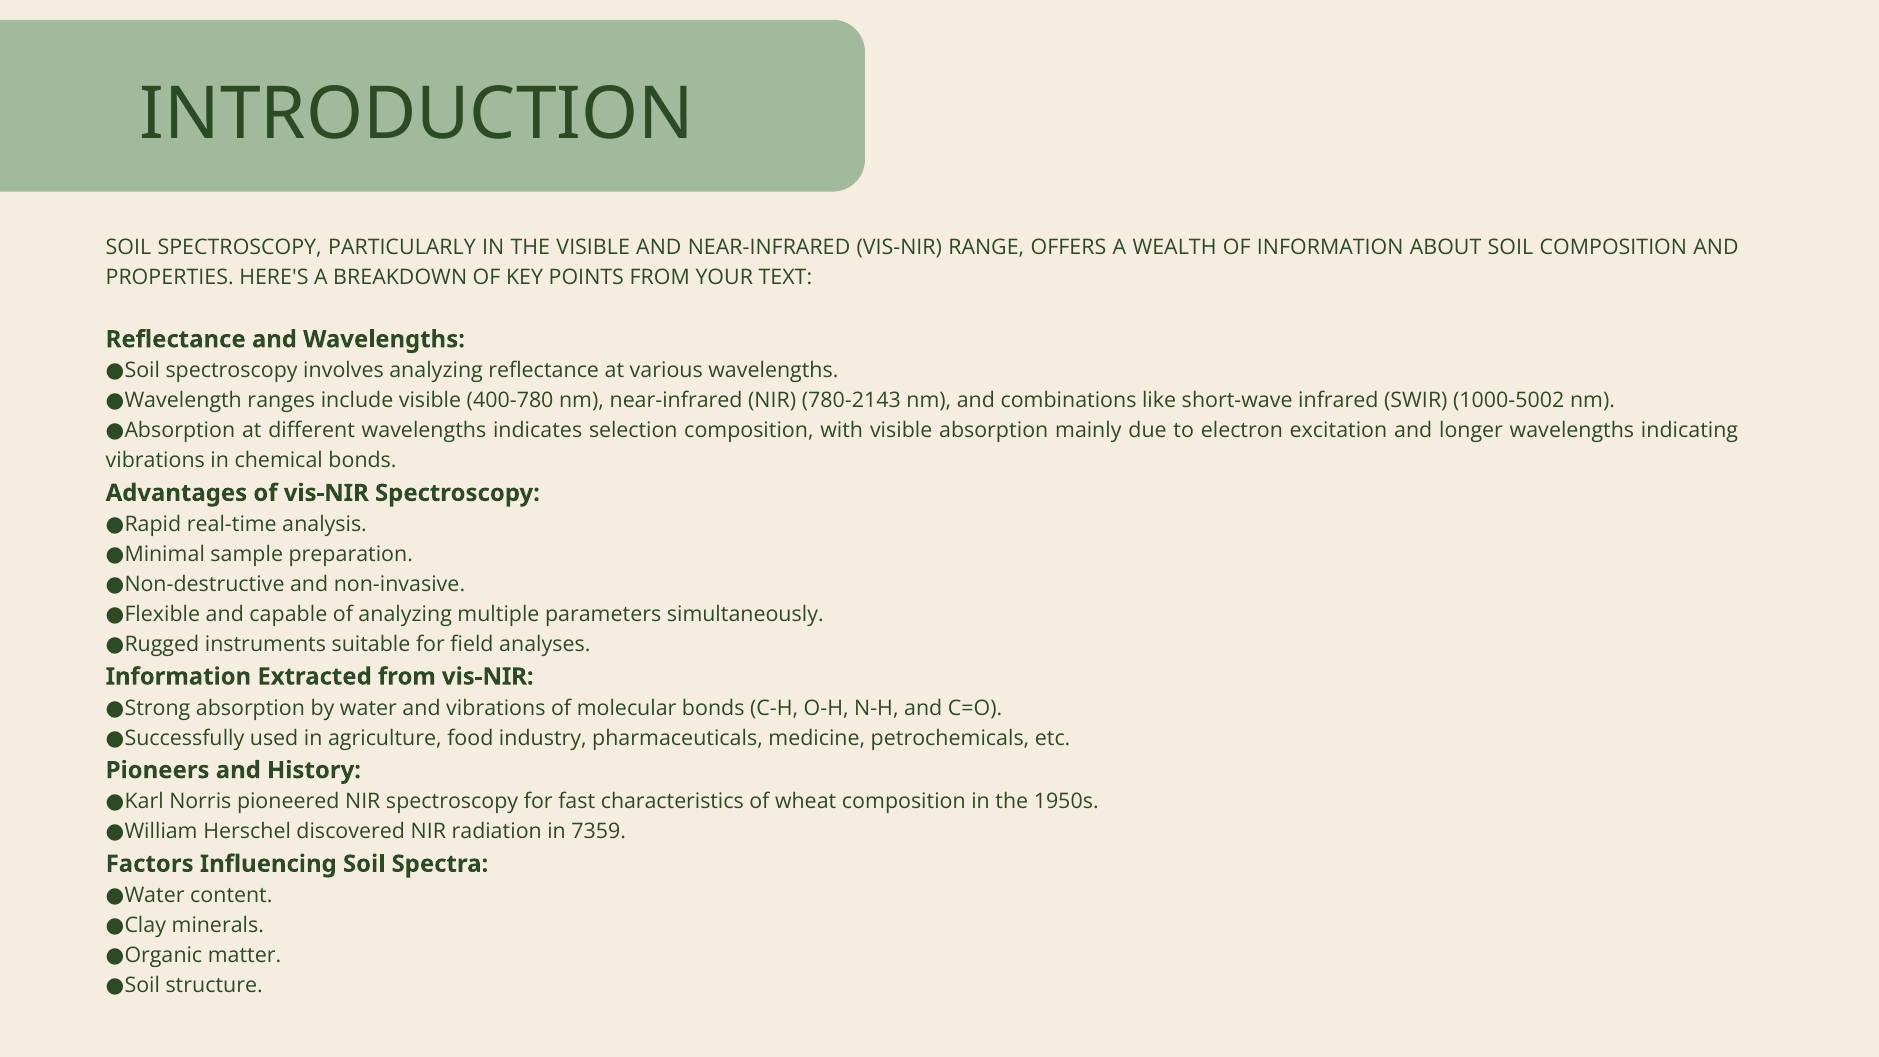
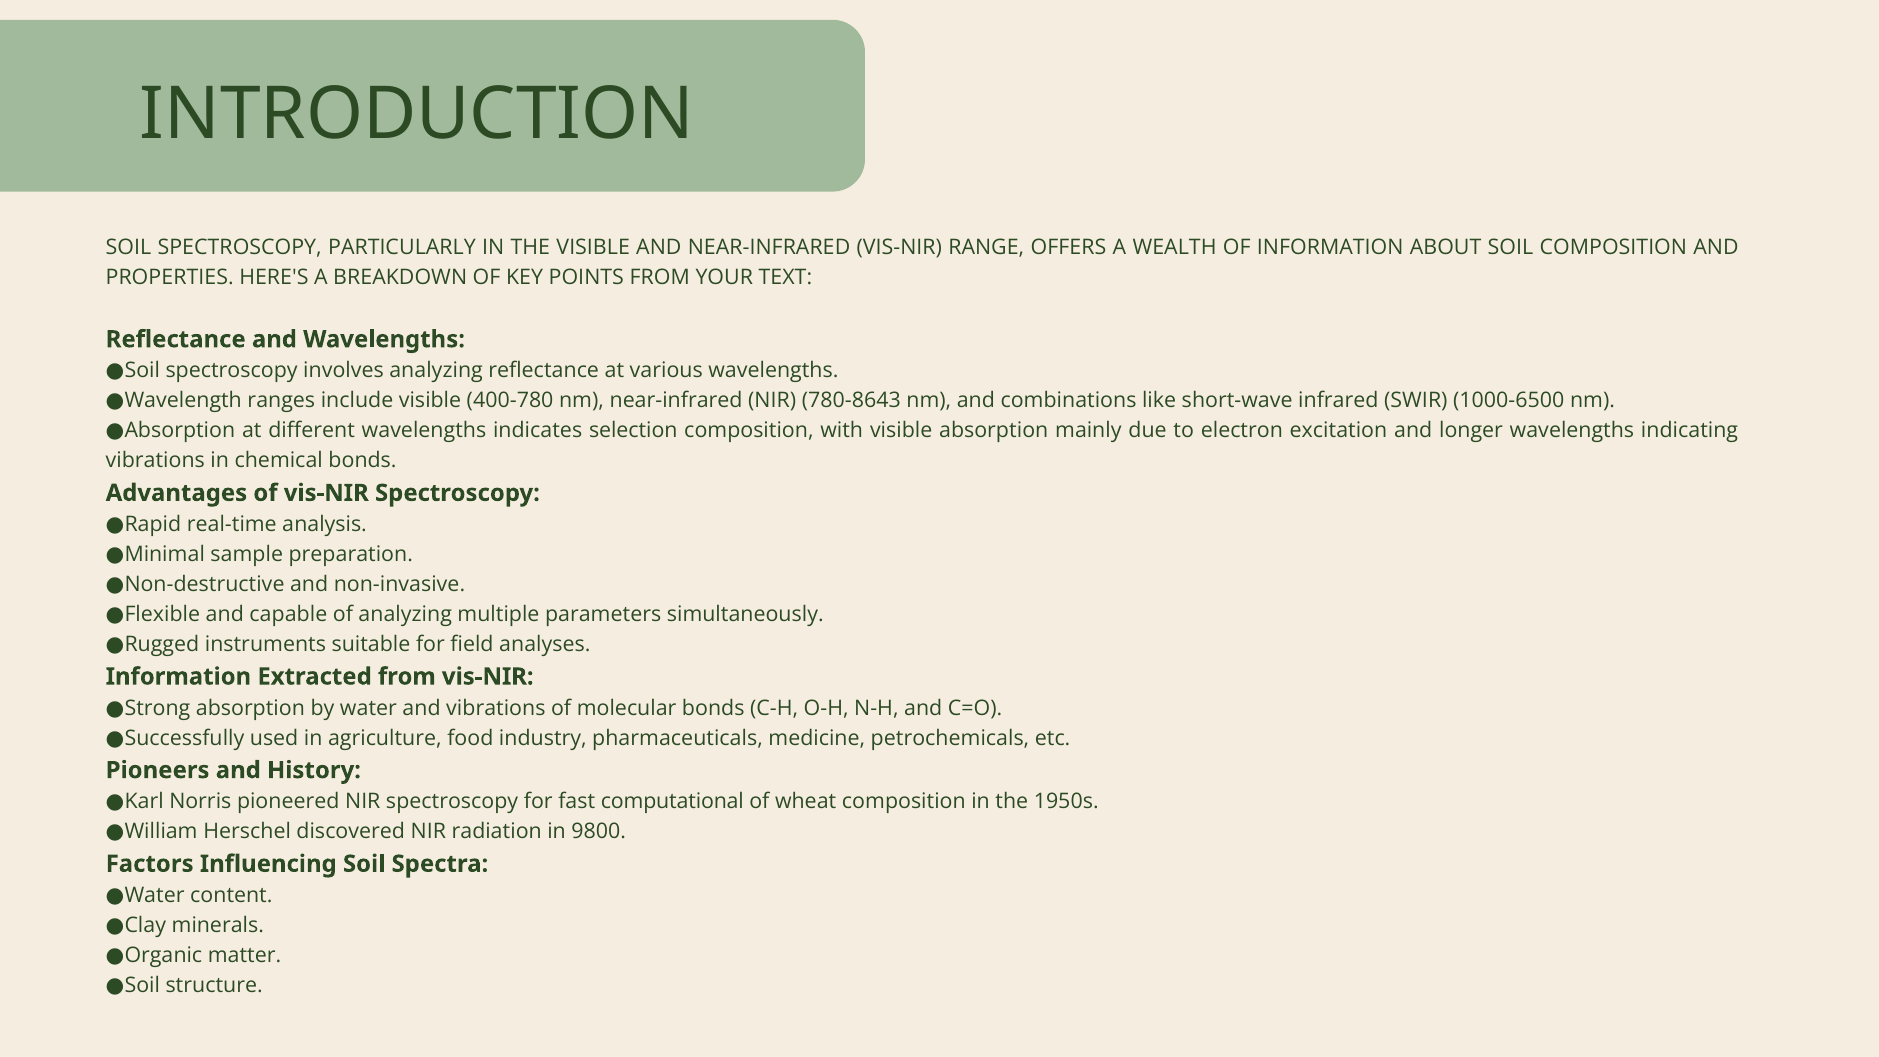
780-2143: 780-2143 -> 780-8643 (851, 401)
1000-5002: 1000-5002 -> 1000-6500 (1509, 401)
characteristics: characteristics -> computational (672, 802)
7359: 7359 -> 9800 (599, 832)
